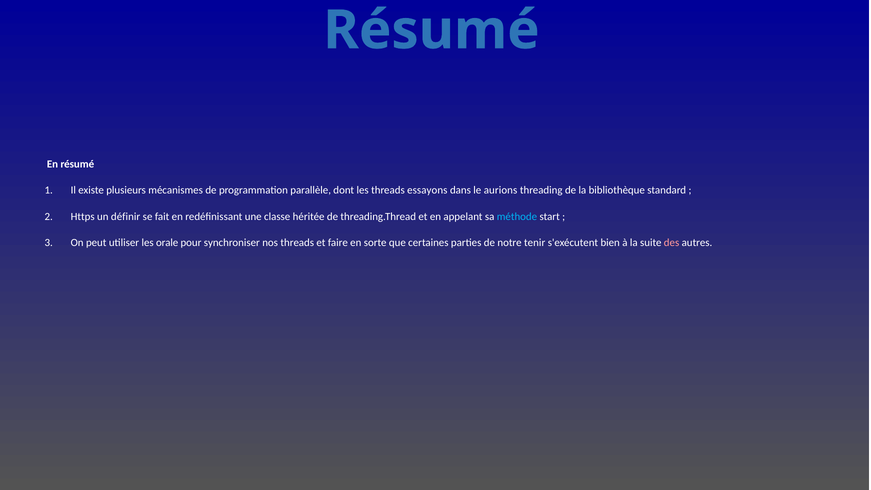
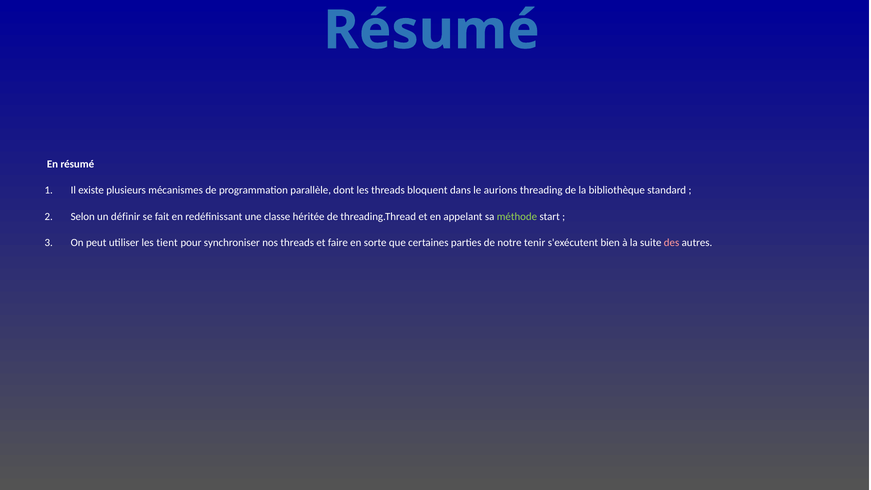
essayons: essayons -> bloquent (427, 190)
Https: Https -> Selon (83, 216)
méthode colour: light blue -> light green (517, 216)
orale: orale -> tient (167, 243)
